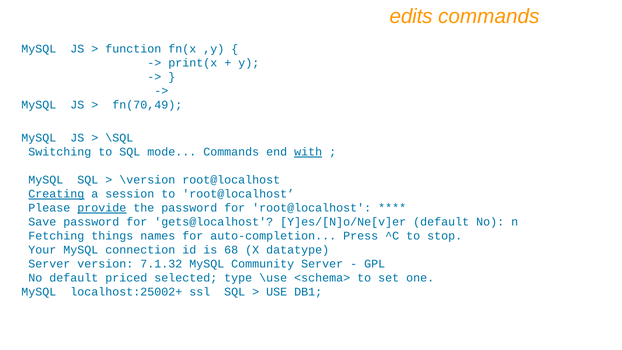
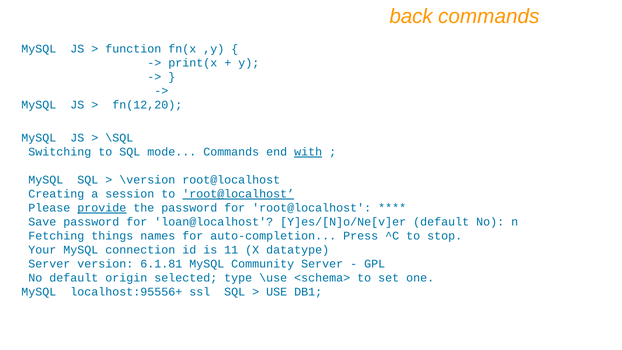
edits: edits -> back (411, 16)
fn(70,49: fn(70,49 -> fn(12,20 (147, 105)
Creating underline: present -> none (56, 194)
root@localhost underline: none -> present (238, 194)
gets@localhost: gets@localhost -> loan@localhost (214, 222)
68: 68 -> 11 (231, 250)
7.1.32: 7.1.32 -> 6.1.81 (161, 264)
priced: priced -> origin (126, 278)
localhost:25002+: localhost:25002+ -> localhost:95556+ (126, 292)
